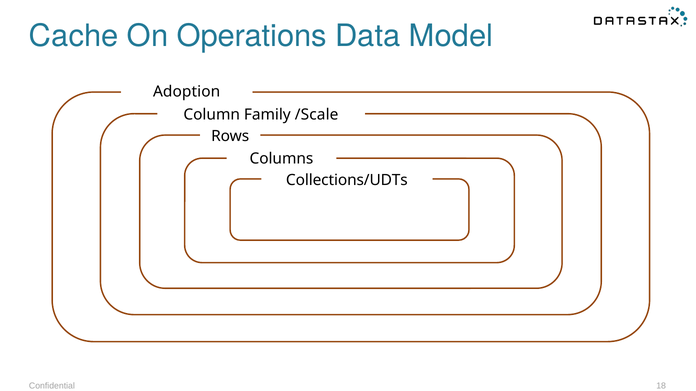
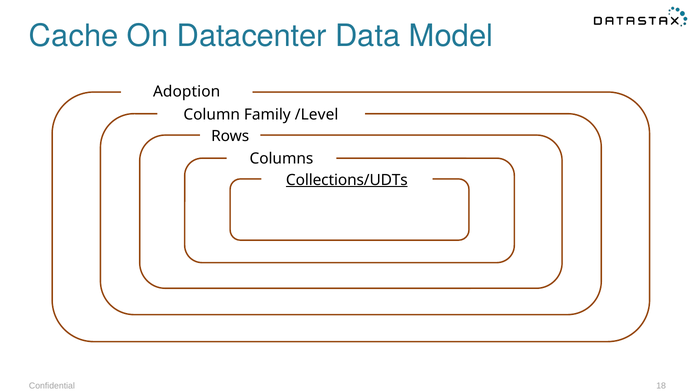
Operations: Operations -> Datacenter (252, 36)
/Scale: /Scale -> /Level (317, 115)
Collections/UDTs underline: none -> present (347, 180)
